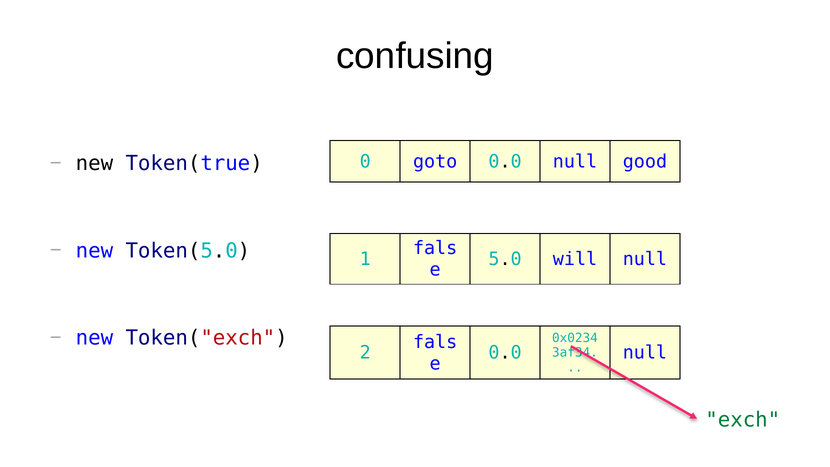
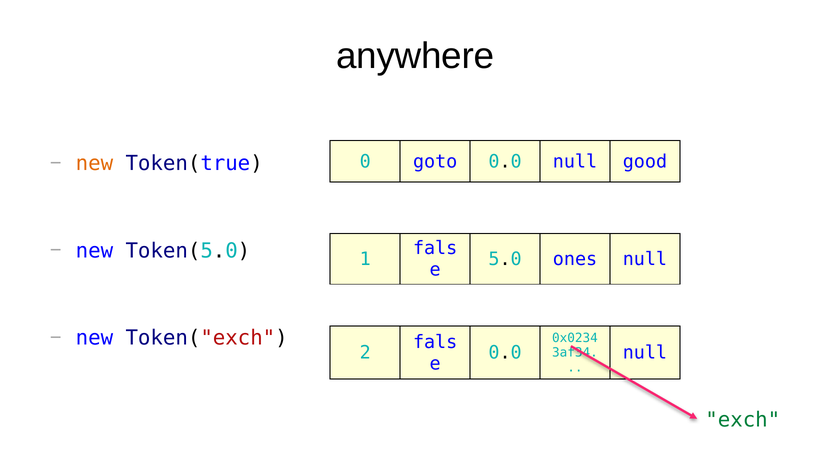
confusing: confusing -> anywhere (415, 56)
new colour: black -> orange (94, 164)
will: will -> ones (575, 259)
